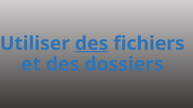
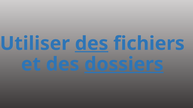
dossiers underline: none -> present (124, 65)
